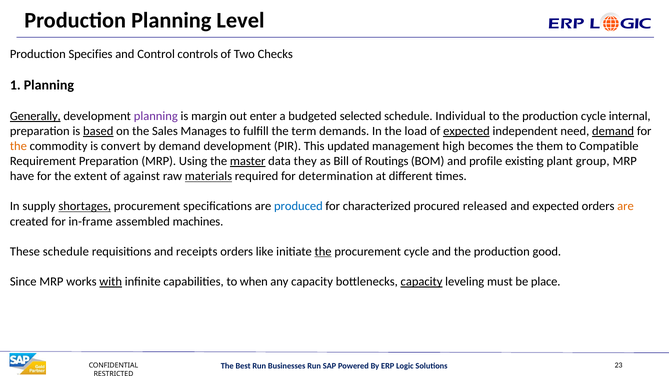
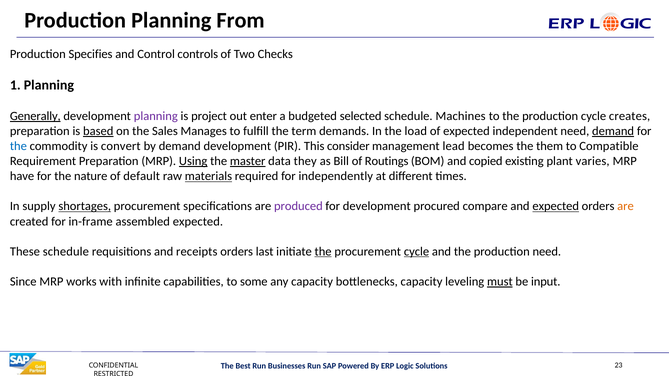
Level: Level -> From (241, 20)
margin: margin -> project (209, 116)
Individual: Individual -> Machines (461, 116)
internal: internal -> creates (630, 116)
expected underline: present -> none (466, 131)
the colour: orange -> blue (18, 146)
updated: updated -> consider (348, 146)
high: high -> lead (454, 146)
Using underline: none -> present (193, 161)
profile: profile -> copied (486, 161)
group: group -> varies (593, 161)
extent: extent -> nature (91, 176)
against: against -> default (142, 176)
determination: determination -> independently (336, 176)
produced colour: blue -> purple (298, 206)
for characterized: characterized -> development (377, 206)
released: released -> compare (485, 206)
expected underline: none -> present (556, 206)
assembled machines: machines -> expected (198, 222)
like: like -> last (265, 252)
cycle underline: none -> present (417, 252)
production good: good -> need (547, 252)
with underline: present -> none (111, 282)
when: when -> some (254, 282)
capacity underline: present -> none (422, 282)
must underline: none -> present (500, 282)
place: place -> input (546, 282)
